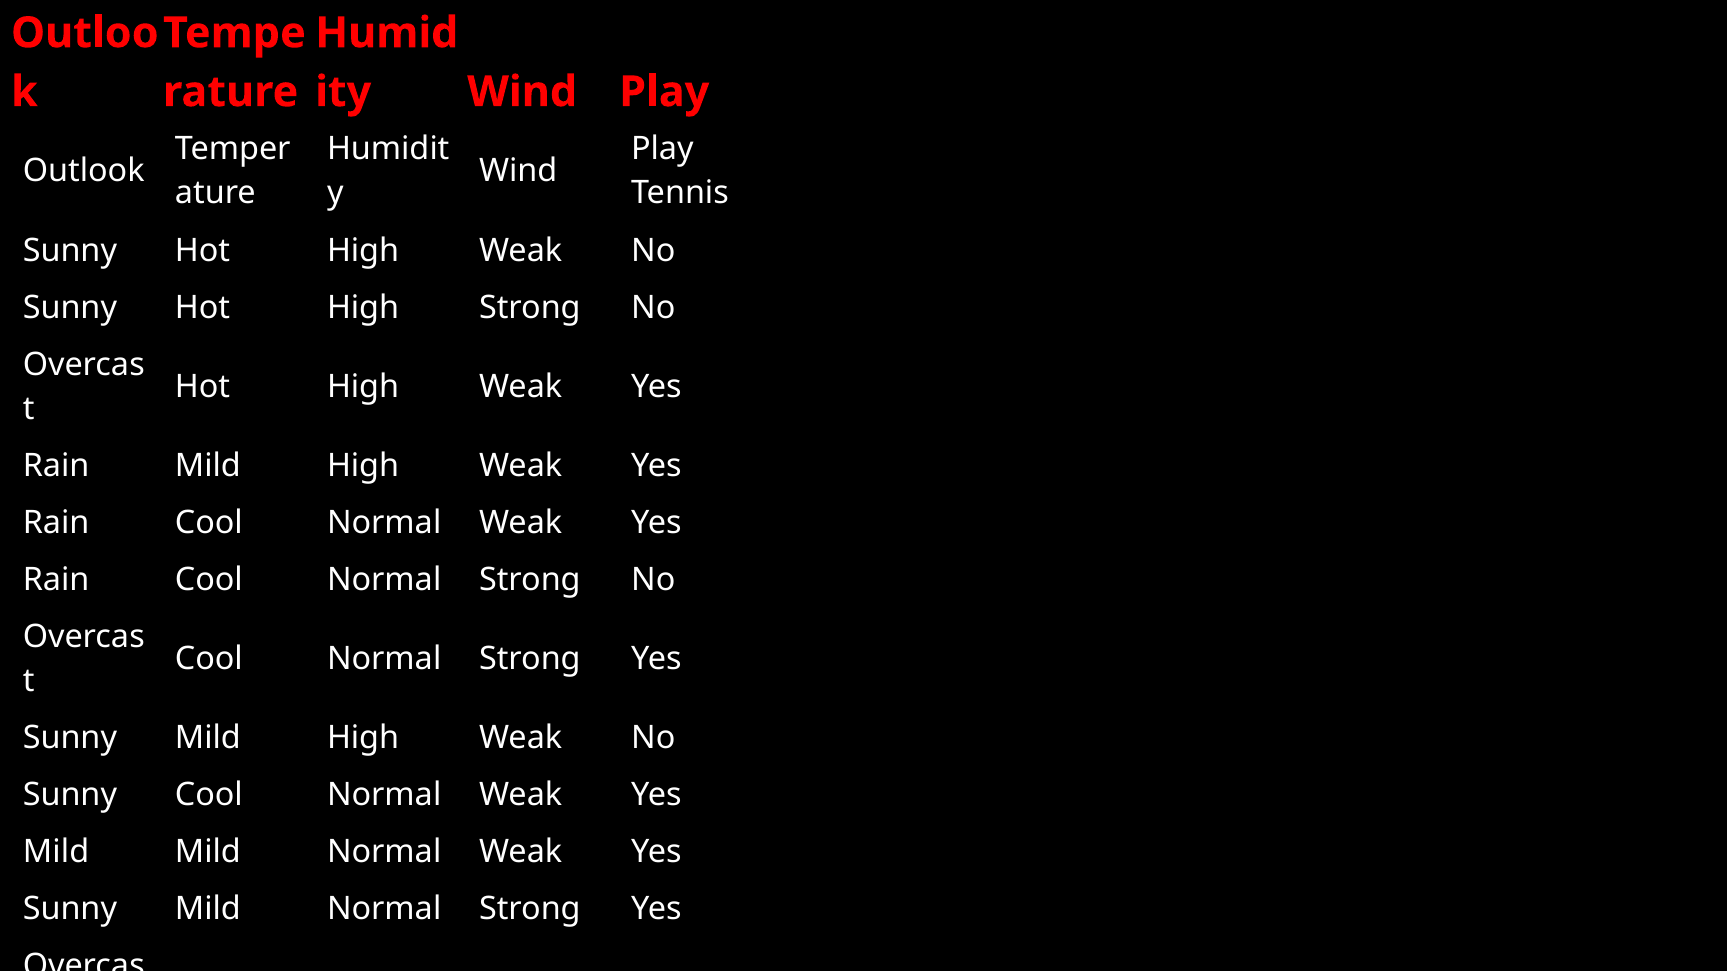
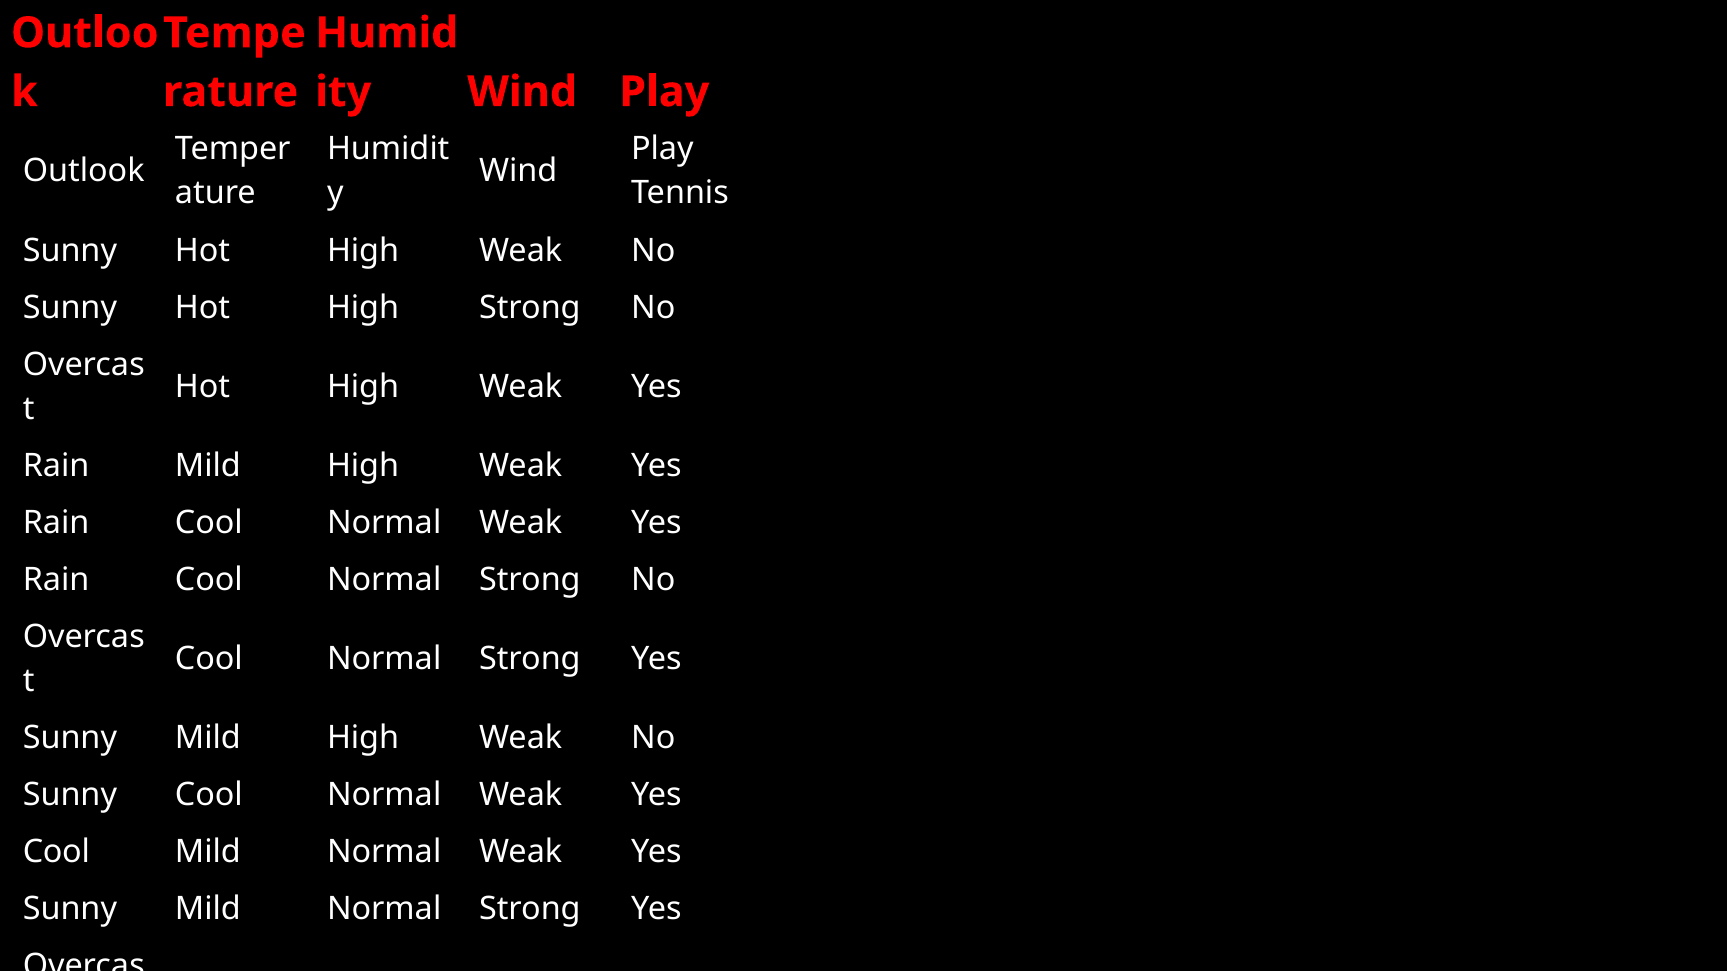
Mild: Mild -> Cool (56, 852)
